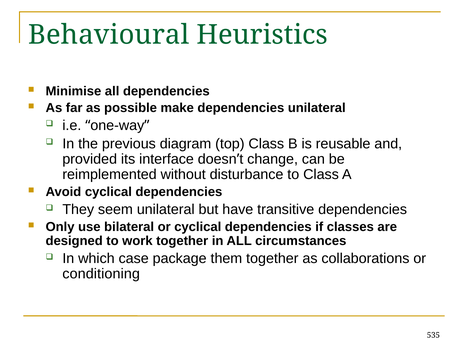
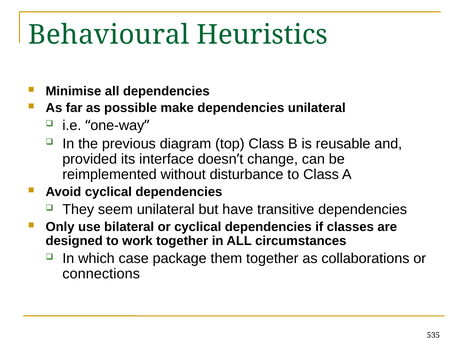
conditioning: conditioning -> connections (101, 274)
